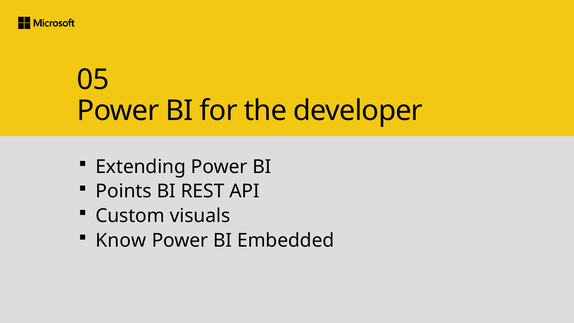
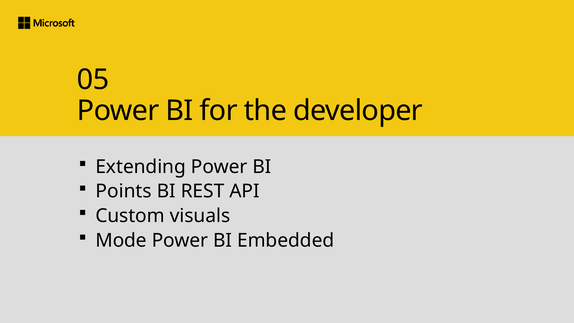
Know: Know -> Mode (121, 240)
